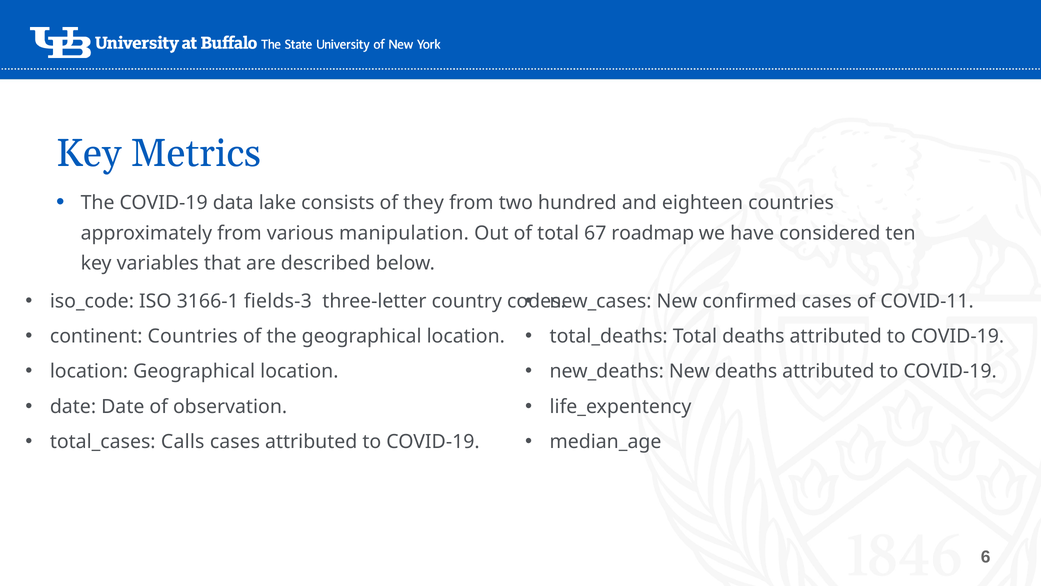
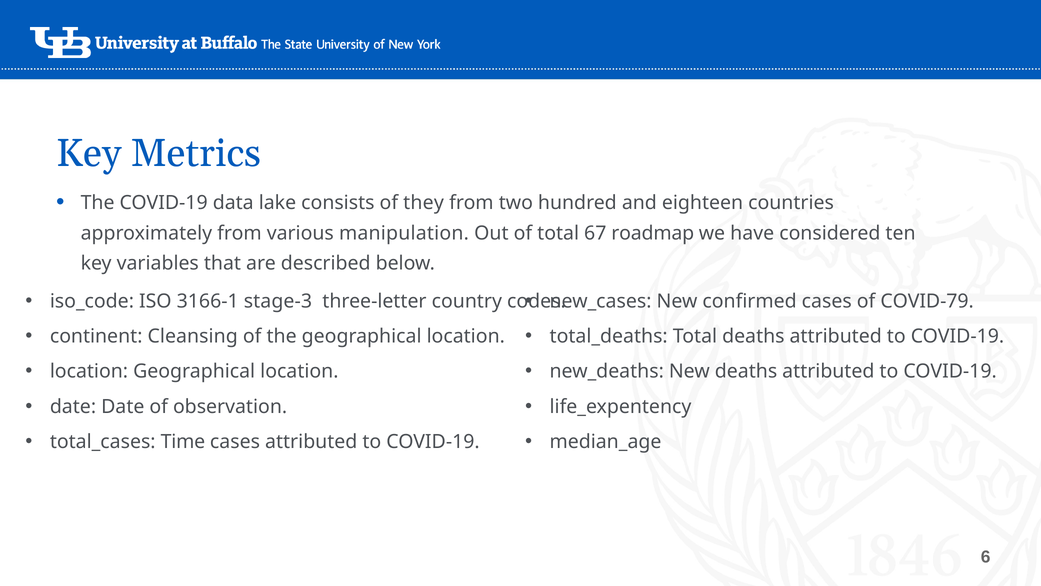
fields-3: fields-3 -> stage-3 (278, 301)
COVID-11: COVID-11 -> COVID-79 (927, 301)
continent Countries: Countries -> Cleansing (193, 336)
Calls: Calls -> Time (183, 442)
